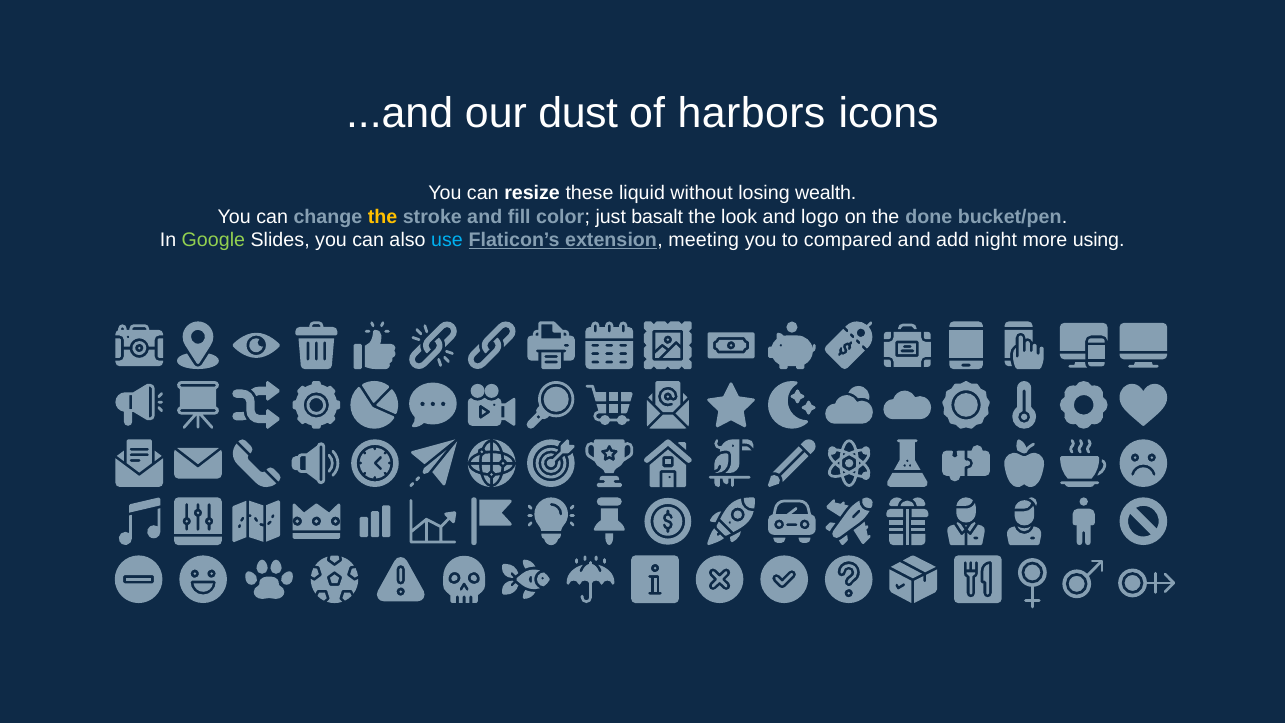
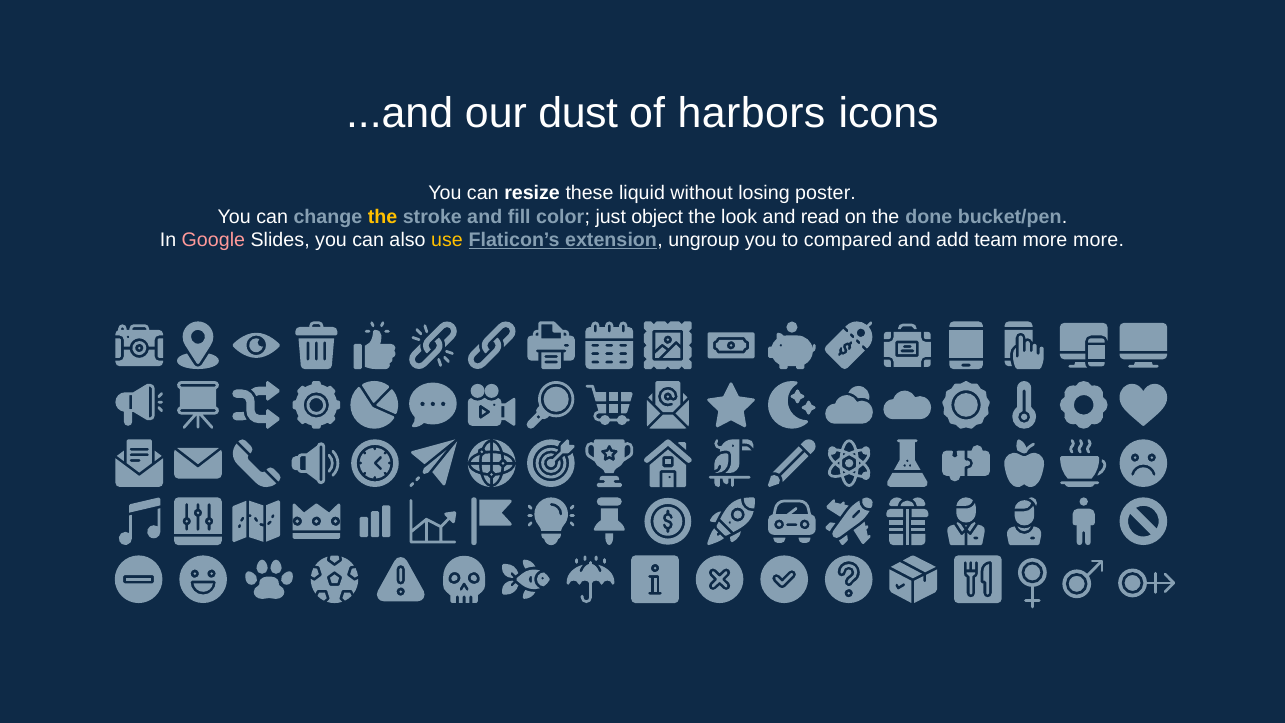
wealth: wealth -> poster (825, 193)
basalt: basalt -> object (657, 217)
logo: logo -> read (820, 217)
Google colour: light green -> pink (213, 240)
use colour: light blue -> yellow (447, 240)
meeting: meeting -> ungroup (704, 240)
night: night -> team (996, 240)
more using: using -> more (1098, 240)
